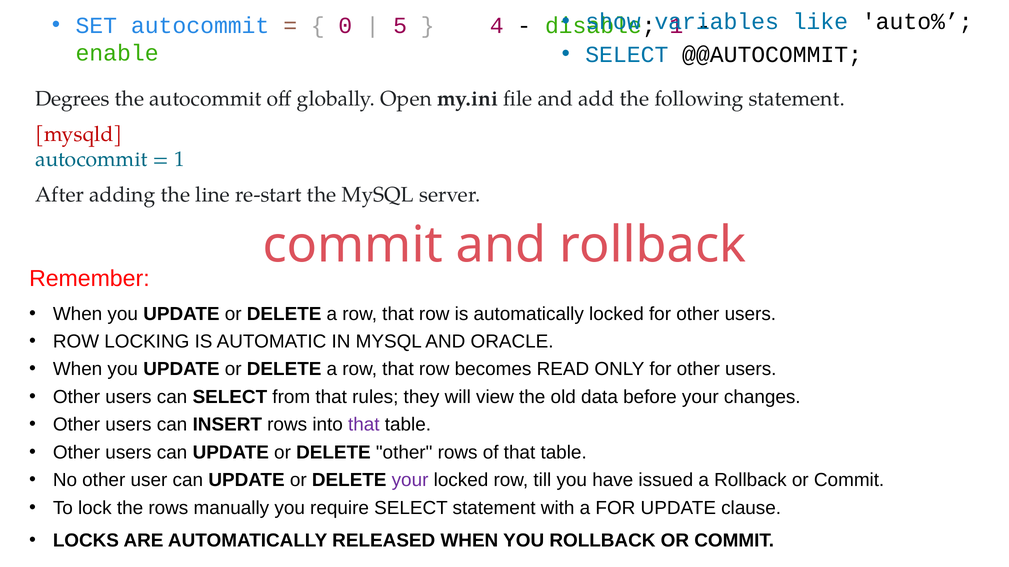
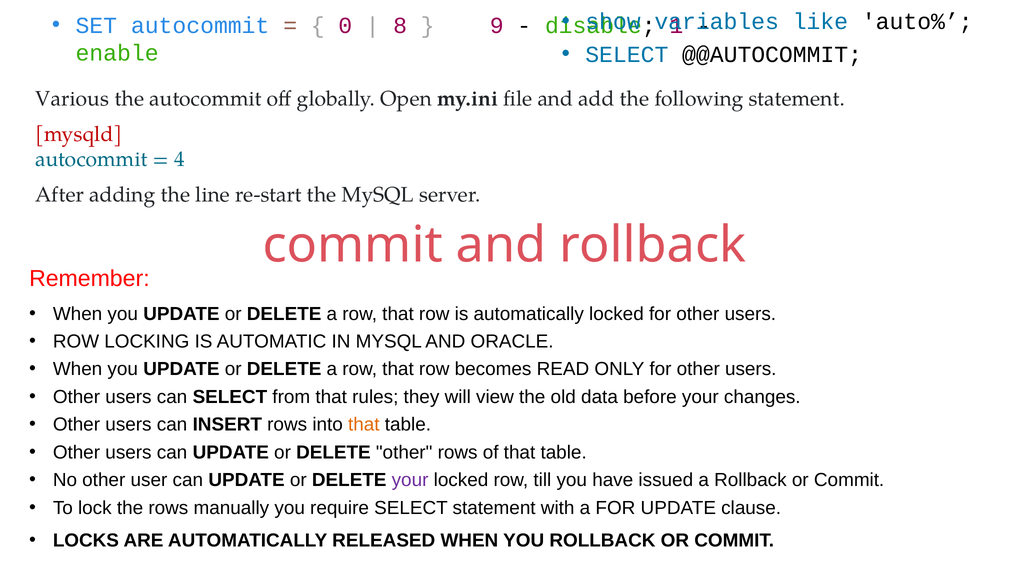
5: 5 -> 8 (400, 25)
4: 4 -> 9 (497, 25)
Degrees: Degrees -> Various (72, 99)
1: 1 -> 4 (179, 159)
that colour: purple -> orange (364, 425)
